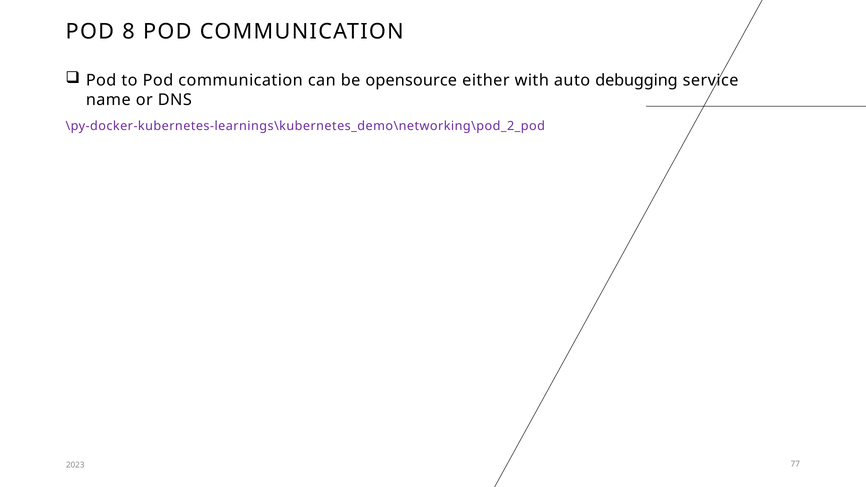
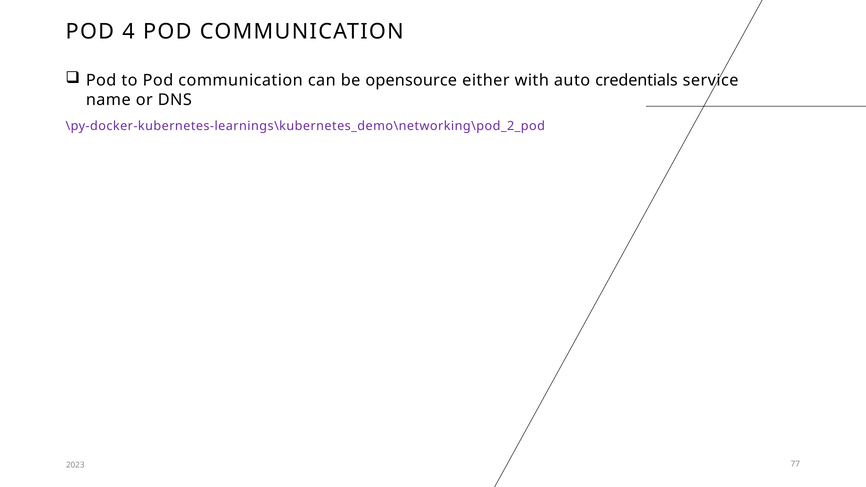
8: 8 -> 4 (129, 32)
debugging: debugging -> credentials (637, 80)
